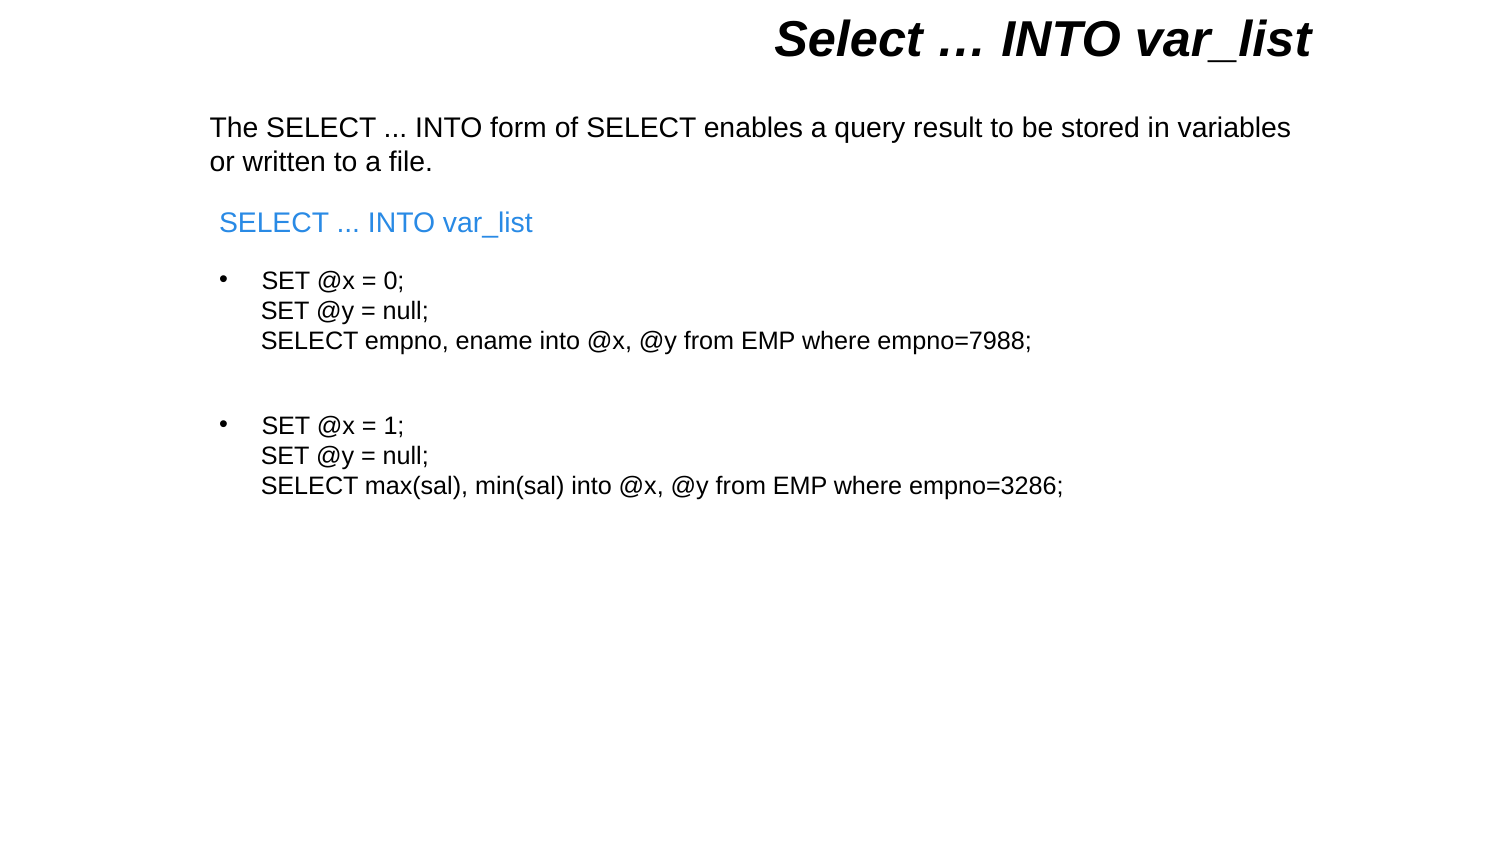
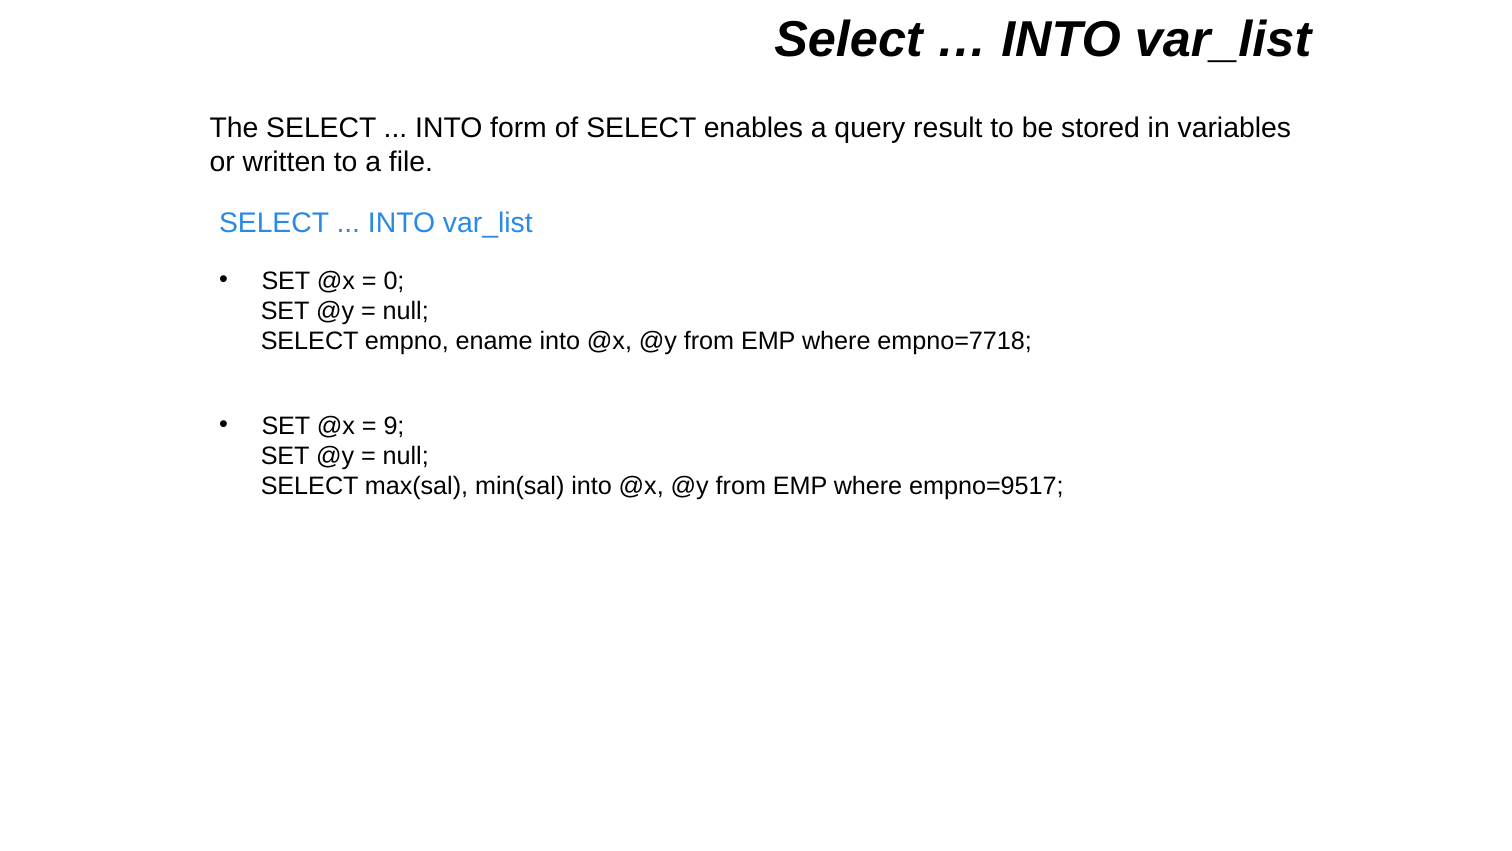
empno=7988: empno=7988 -> empno=7718 (955, 341)
1: 1 -> 9 (394, 426)
empno=3286: empno=3286 -> empno=9517 (986, 486)
